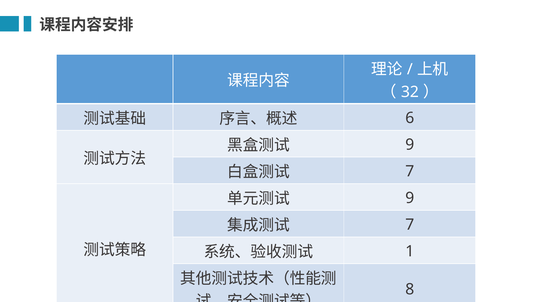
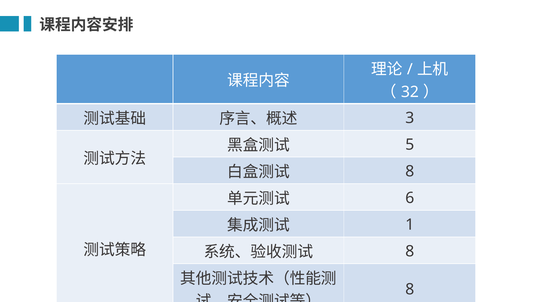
6: 6 -> 3 (410, 118)
9: 9 -> 5 (410, 145)
7: 7 -> 8 (410, 171)
9: 9 -> 6 (410, 198)
7: 7 -> 1 (410, 225)
1: 1 -> 8 (410, 251)
